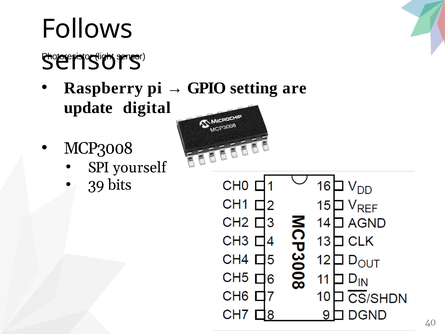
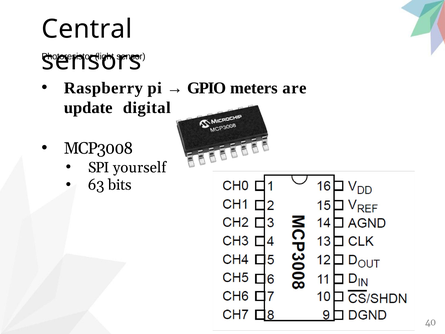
Follows: Follows -> Central (87, 29)
setting: setting -> meters (254, 88)
39: 39 -> 63 (96, 185)
